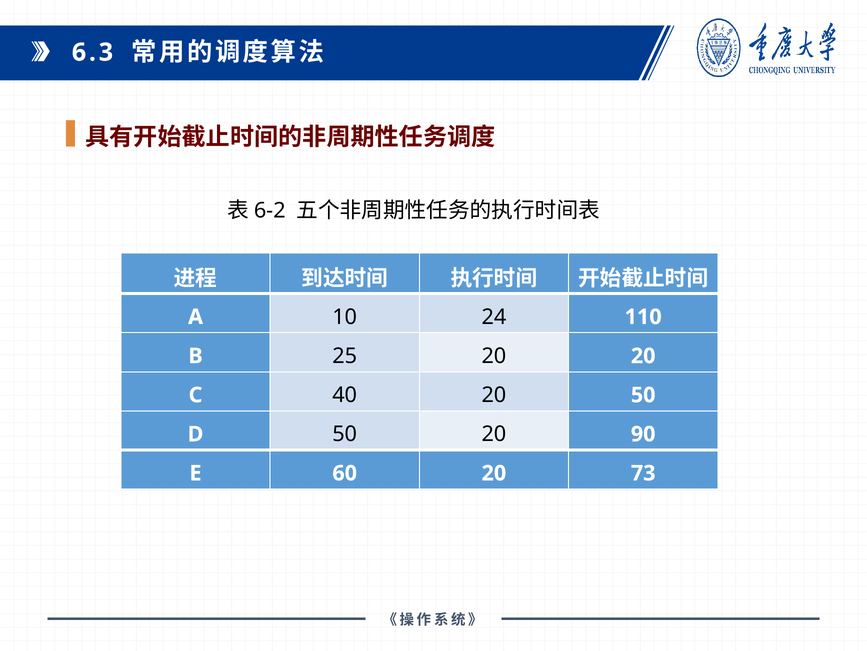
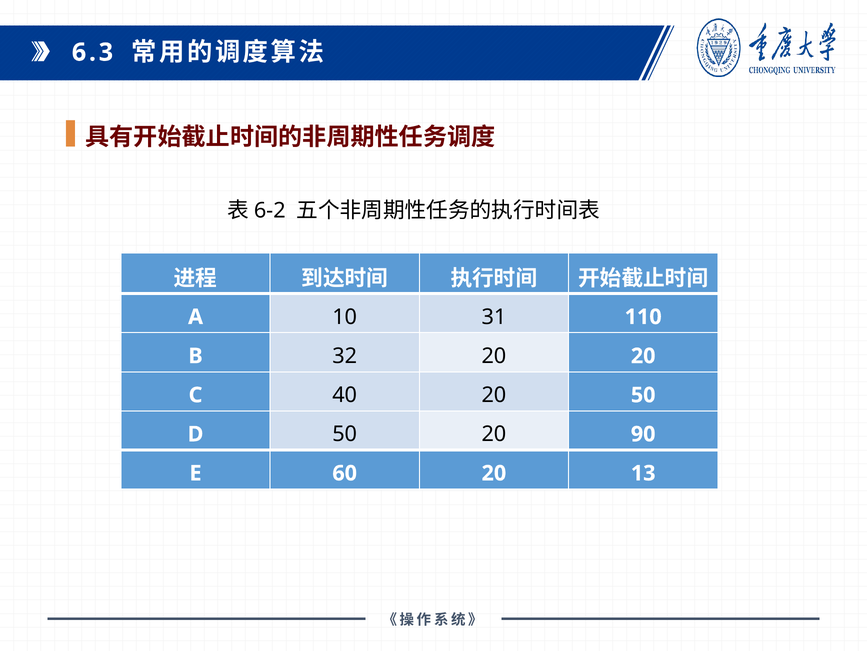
24: 24 -> 31 (494, 317)
25: 25 -> 32 (345, 356)
73: 73 -> 13 (643, 473)
